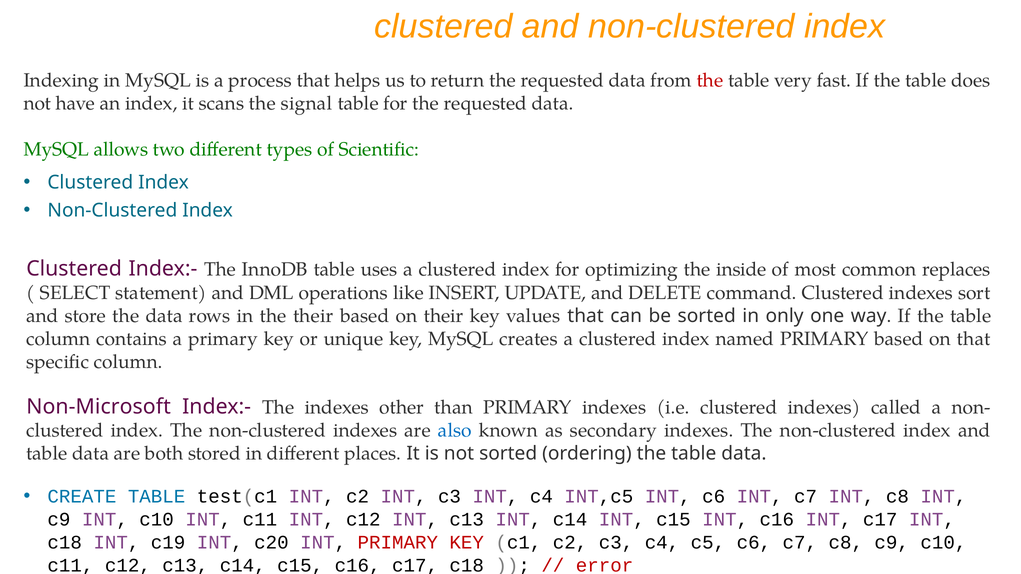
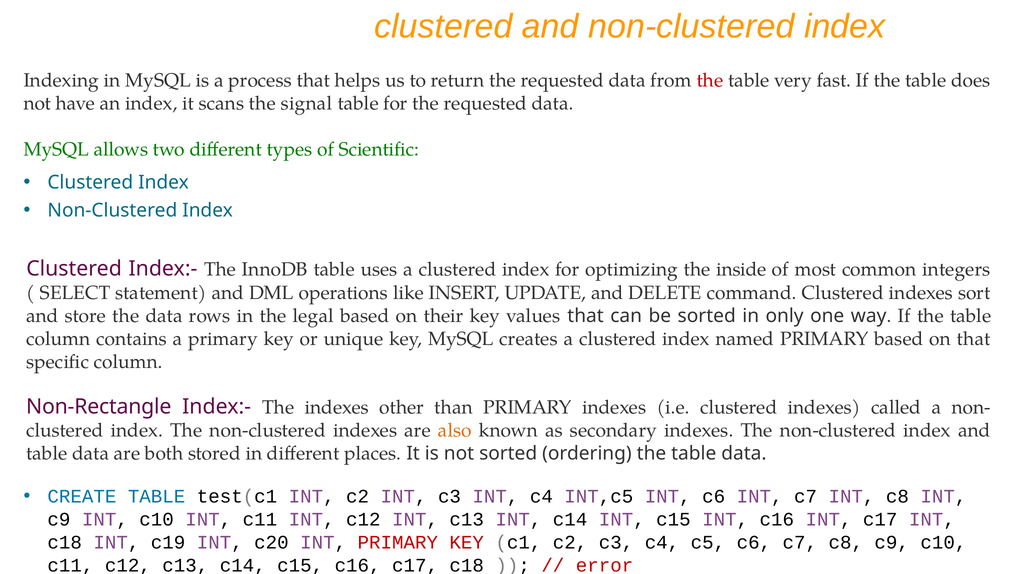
replaces: replaces -> integers (956, 270)
the their: their -> legal (313, 316)
Non-Microsoft: Non-Microsoft -> Non-Rectangle (99, 407)
also colour: blue -> orange (455, 431)
